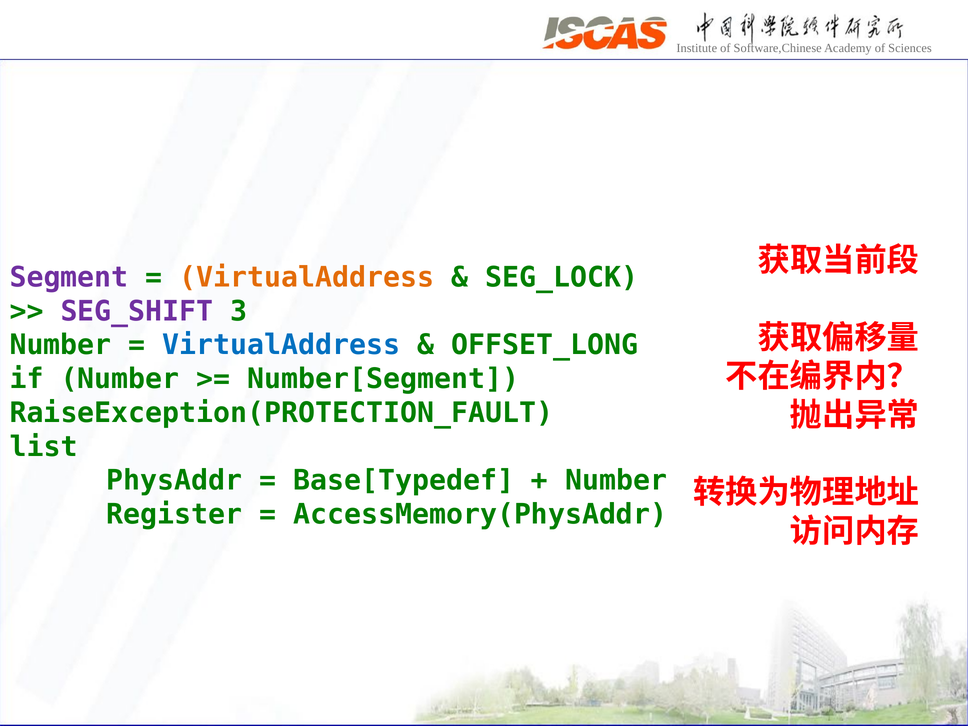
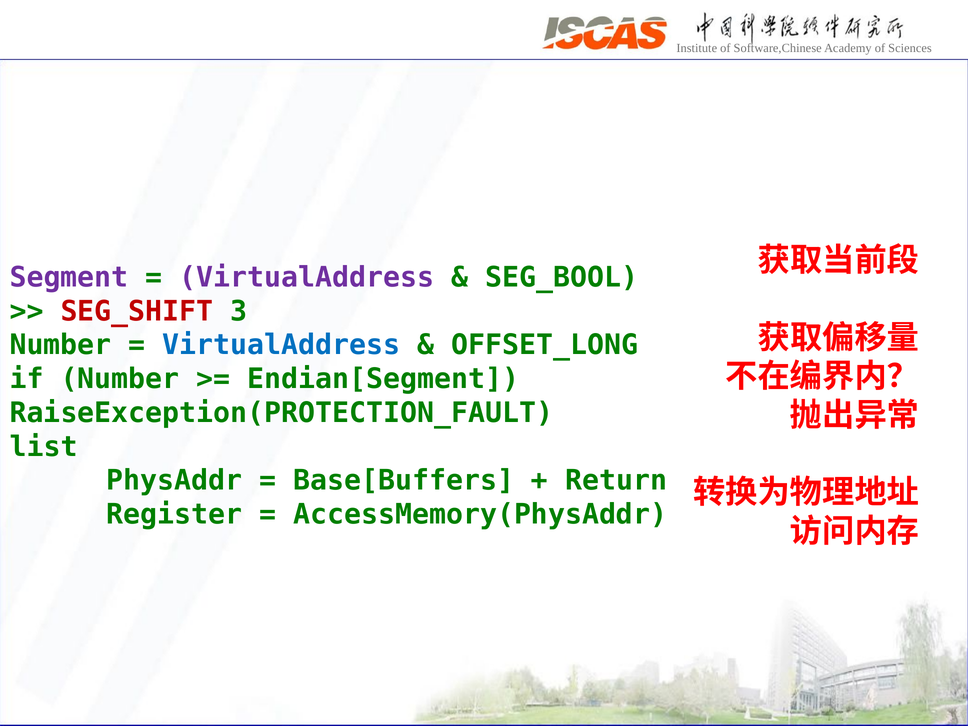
VirtualAddress colour: orange -> purple (307, 277)
SEG_LOCK: SEG_LOCK -> SEG_BOOL (562, 277)
SEG_SHIFT colour: purple -> red (137, 311)
Number[Segment: Number[Segment -> Endian[Segment (383, 379)
Base[Typedef: Base[Typedef -> Base[Buffers (404, 481)
Number: Number -> Return (616, 481)
